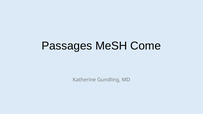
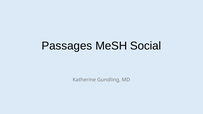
Come: Come -> Social (146, 46)
